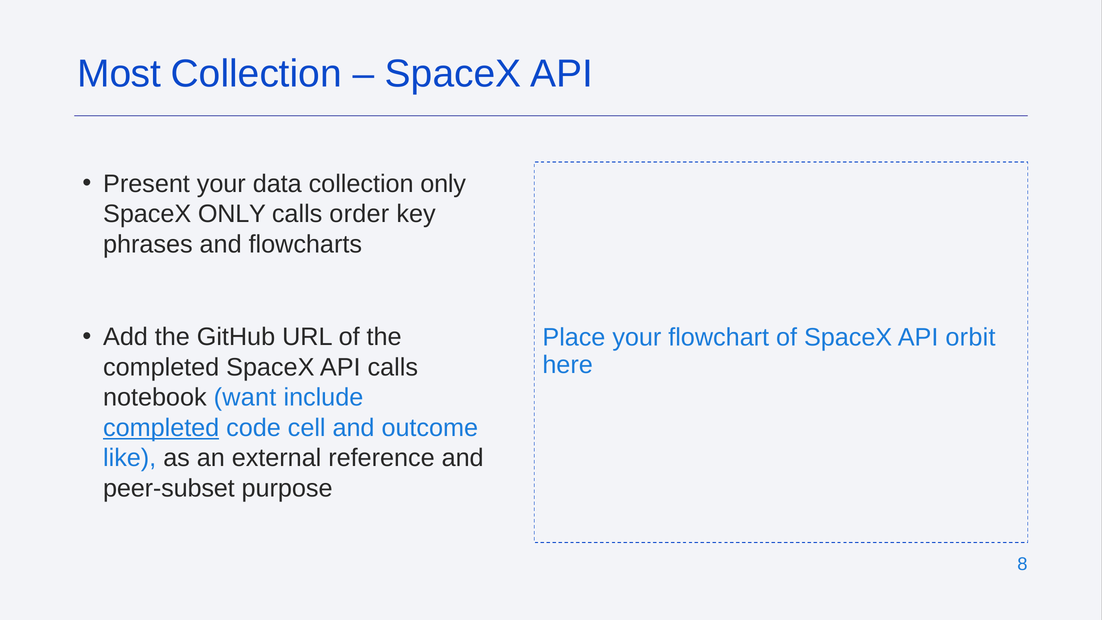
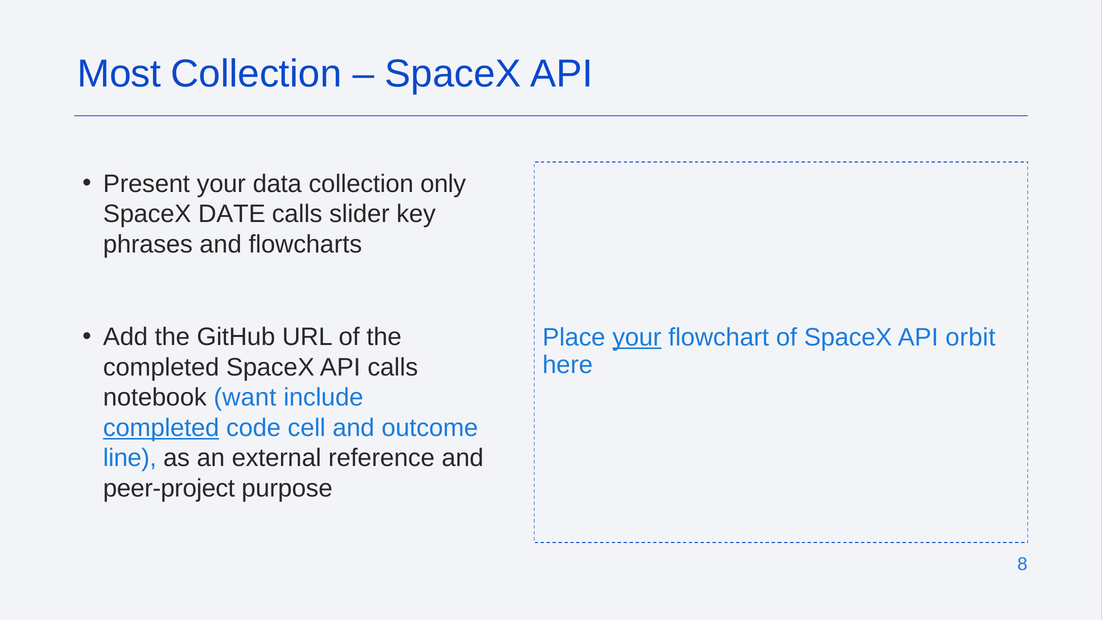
SpaceX ONLY: ONLY -> DATE (232, 214)
order: order -> slider (359, 214)
your underline: none -> present (637, 338)
like: like -> line (130, 458)
peer-subset: peer-subset -> peer-project (169, 488)
